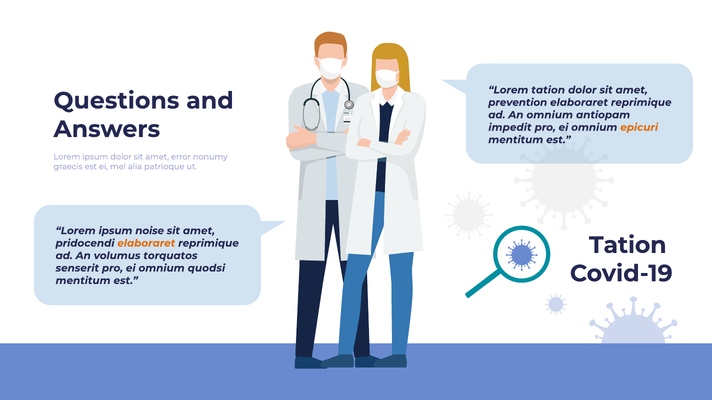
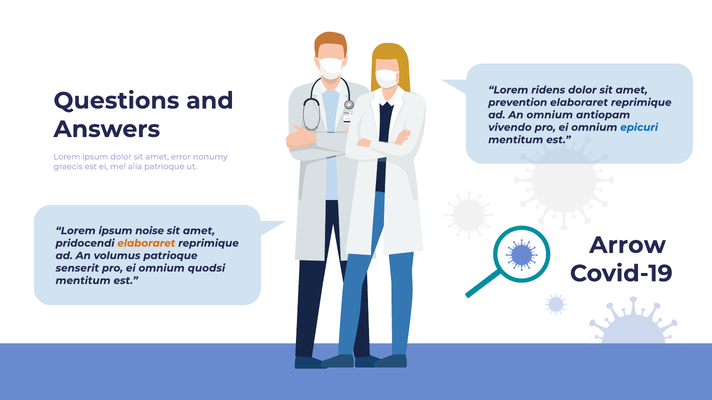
Lorem tation: tation -> ridens (548, 90)
impedit: impedit -> vivendo (510, 128)
epicuri colour: orange -> blue (639, 128)
Tation: Tation -> Arrow (628, 245)
volumus torquatos: torquatos -> patrioque (170, 256)
